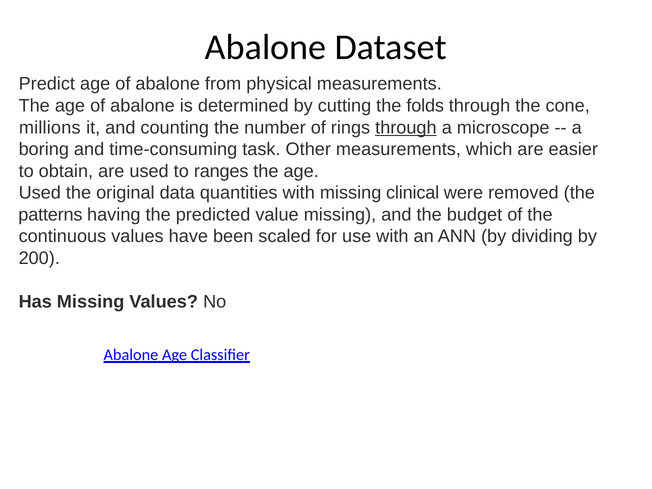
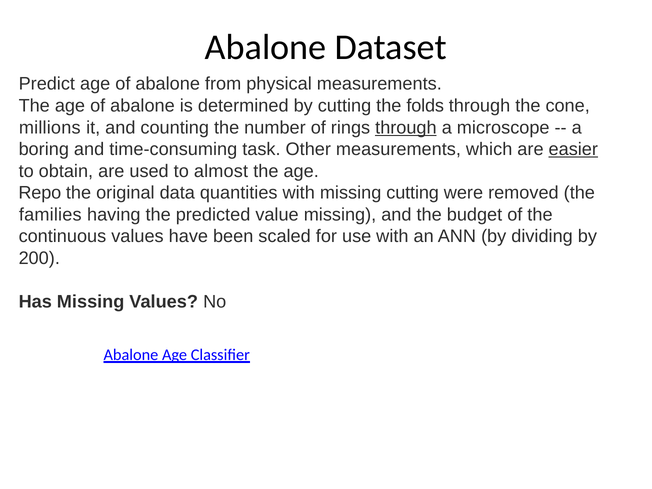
easier underline: none -> present (573, 149)
ranges: ranges -> almost (221, 171)
Used: Used -> Repo (40, 193)
missing clinical: clinical -> cutting (413, 193)
patterns: patterns -> families (50, 215)
